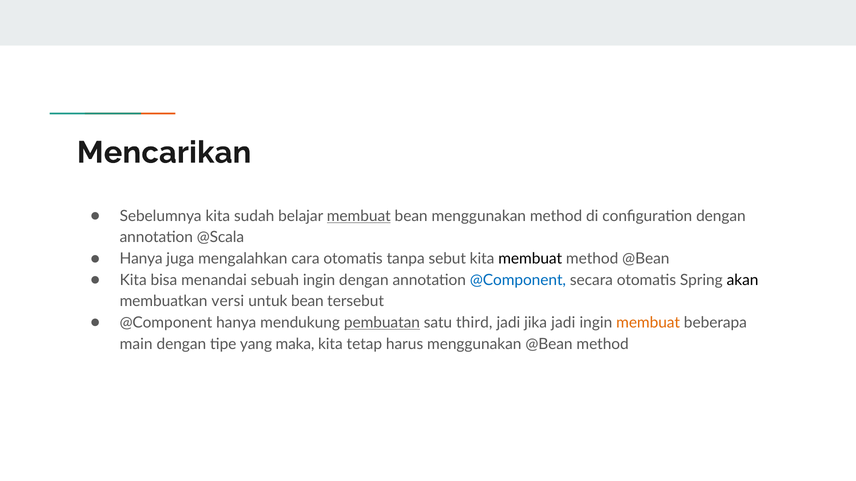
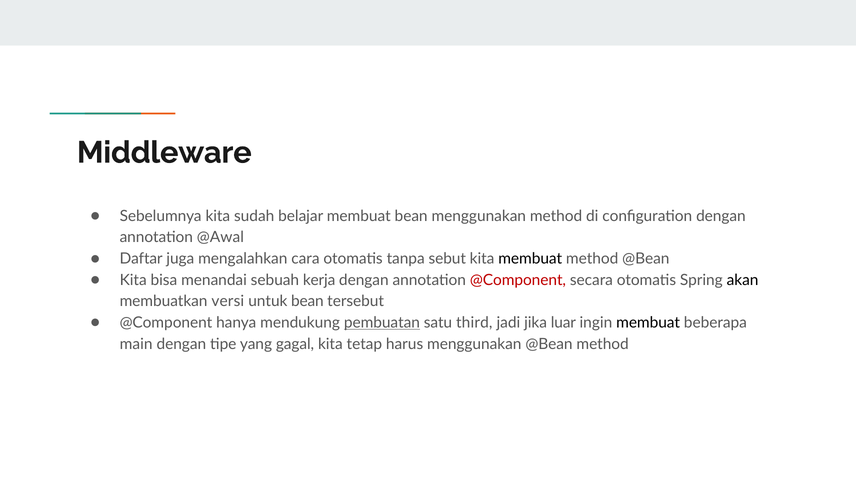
Mencarikan: Mencarikan -> Middleware (164, 153)
membuat underline: present -> none (359, 216)
@Scala: @Scala -> @Awal (220, 238)
Hanya: Hanya -> Daftar (141, 259)
sebuah ingin: ingin -> kerja (319, 280)
@Component colour: blue -> red (518, 280)
jika jadi: jadi -> luar (563, 323)
membuat colour: orange -> black (648, 323)
maka: maka -> gagal (295, 344)
